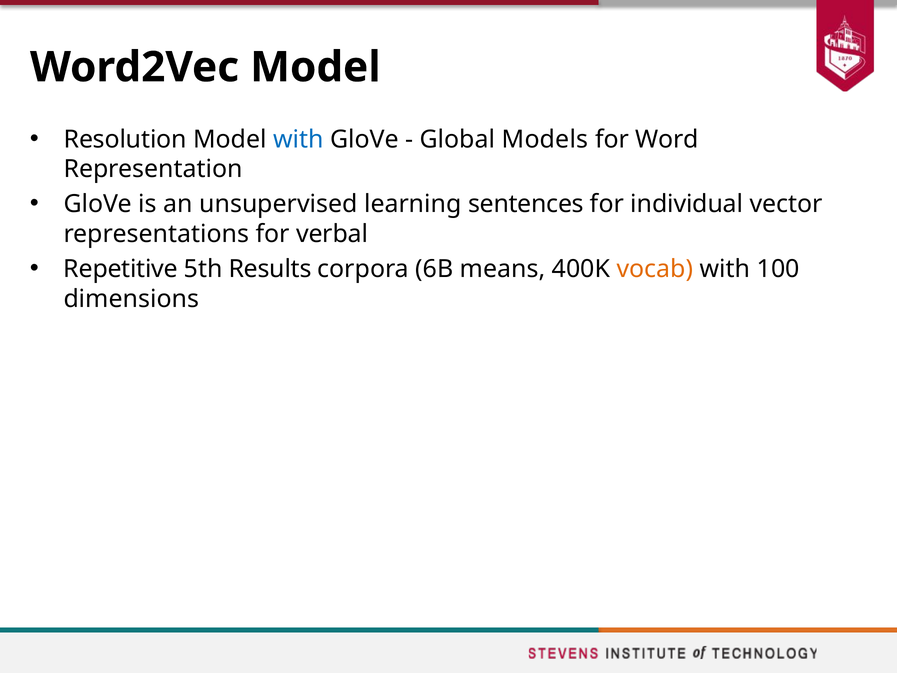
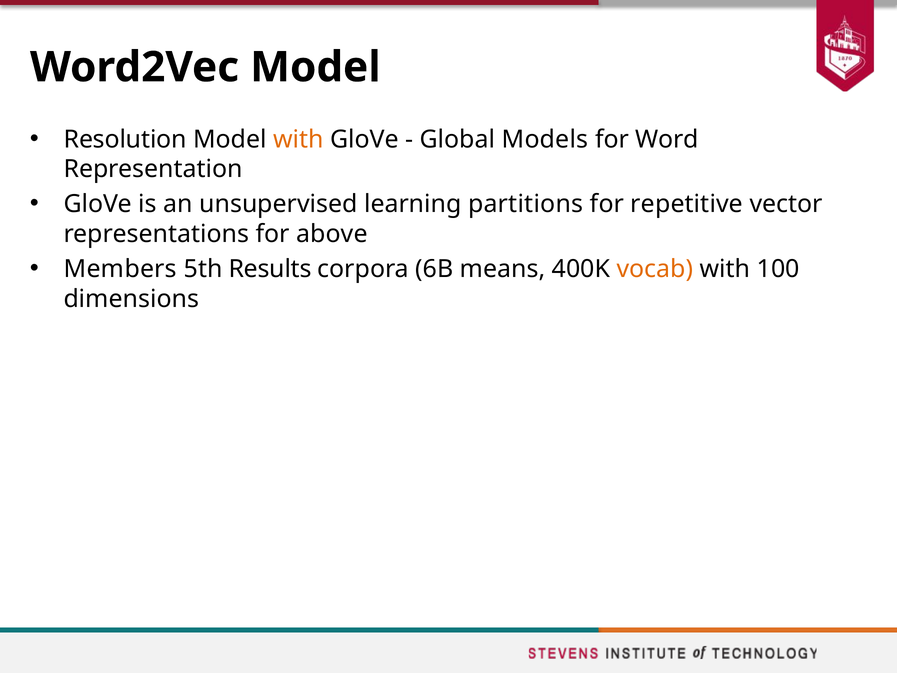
with colour: blue -> orange (299, 139)
sentences: sentences -> partitions (526, 204)
individual: individual -> repetitive (687, 204)
verbal: verbal -> above (332, 234)
Repetitive: Repetitive -> Members (120, 269)
